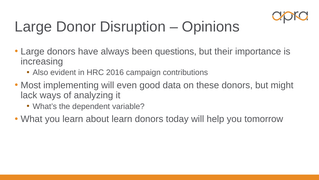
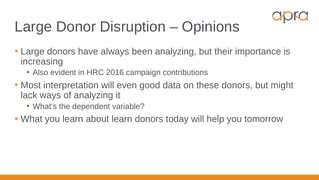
been questions: questions -> analyzing (176, 51)
implementing: implementing -> interpretation (71, 85)
